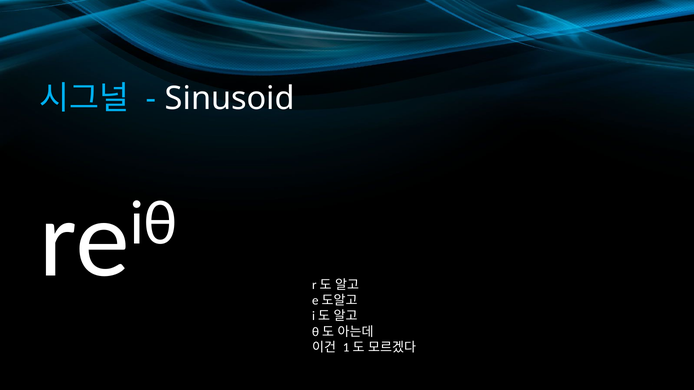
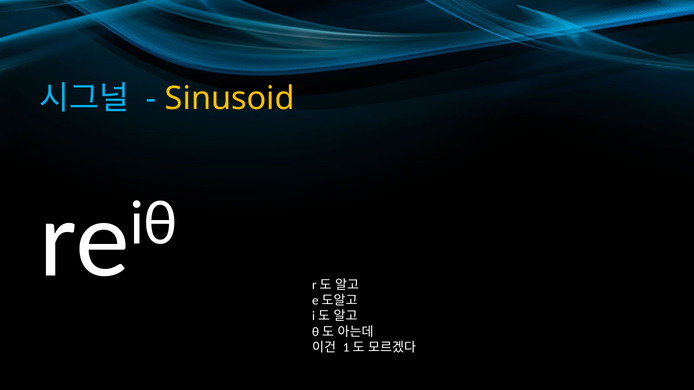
Sinusoid colour: white -> yellow (230, 99)
